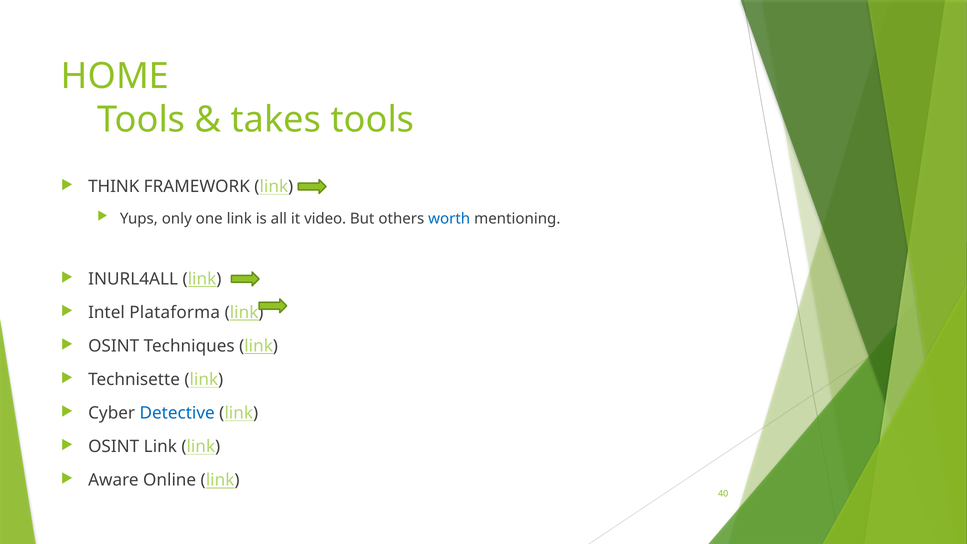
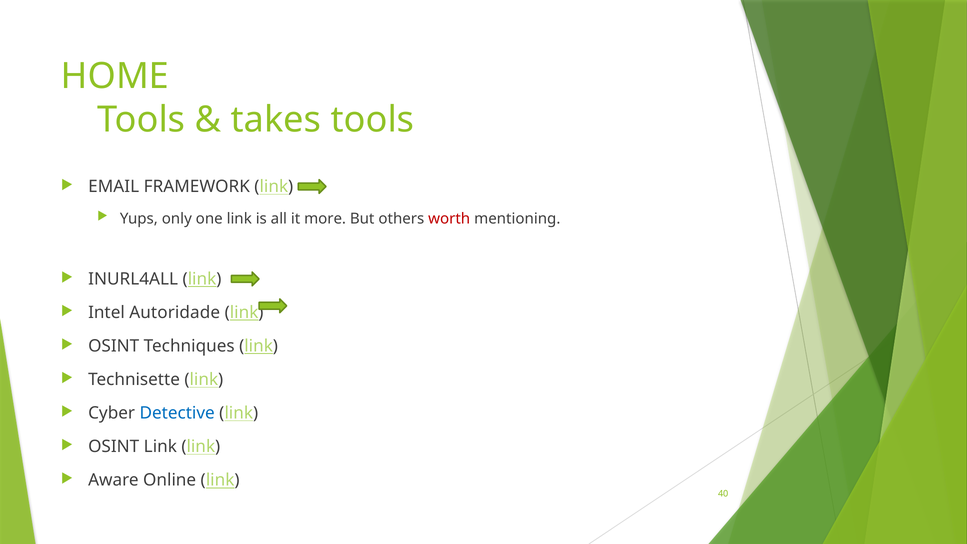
THINK: THINK -> EMAIL (114, 186)
video: video -> more (325, 219)
worth colour: blue -> red (449, 219)
Plataforma: Plataforma -> Autoridade (175, 312)
